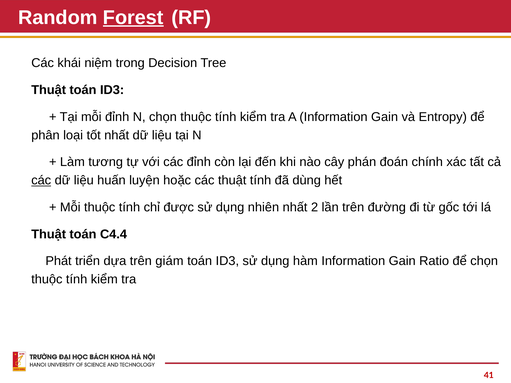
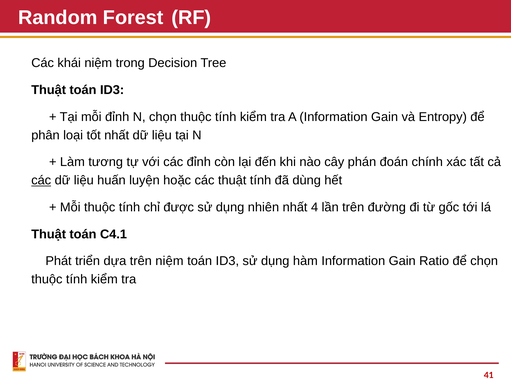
Forest underline: present -> none (133, 18)
2: 2 -> 4 (315, 207)
C4.4: C4.4 -> C4.1 (113, 234)
trên giám: giám -> niệm (169, 261)
